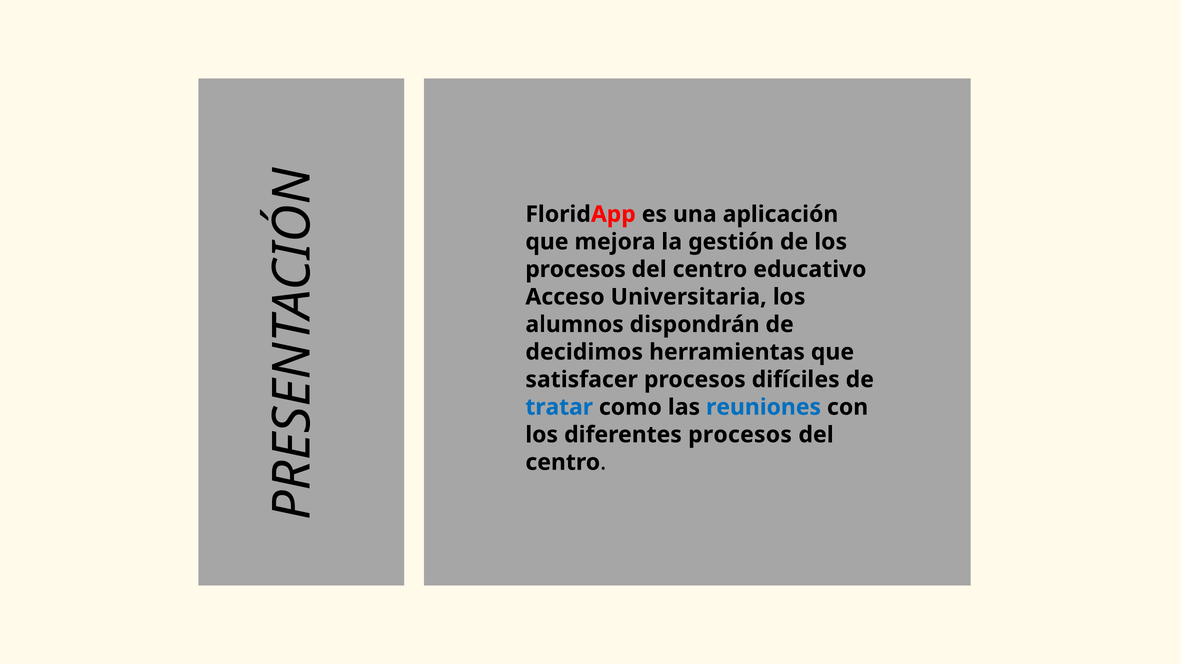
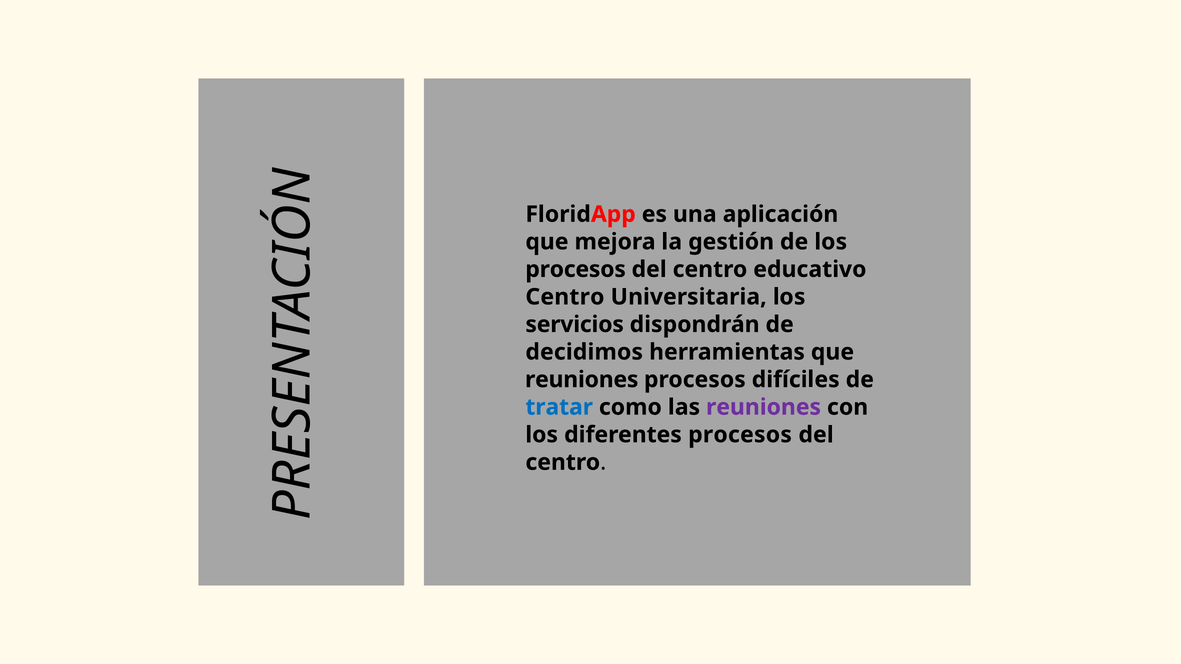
Acceso: Acceso -> Centro (565, 297)
alumnos: alumnos -> servicios (575, 325)
satisfacer: satisfacer -> reuniones (582, 380)
reuniones colour: blue -> purple (764, 407)
